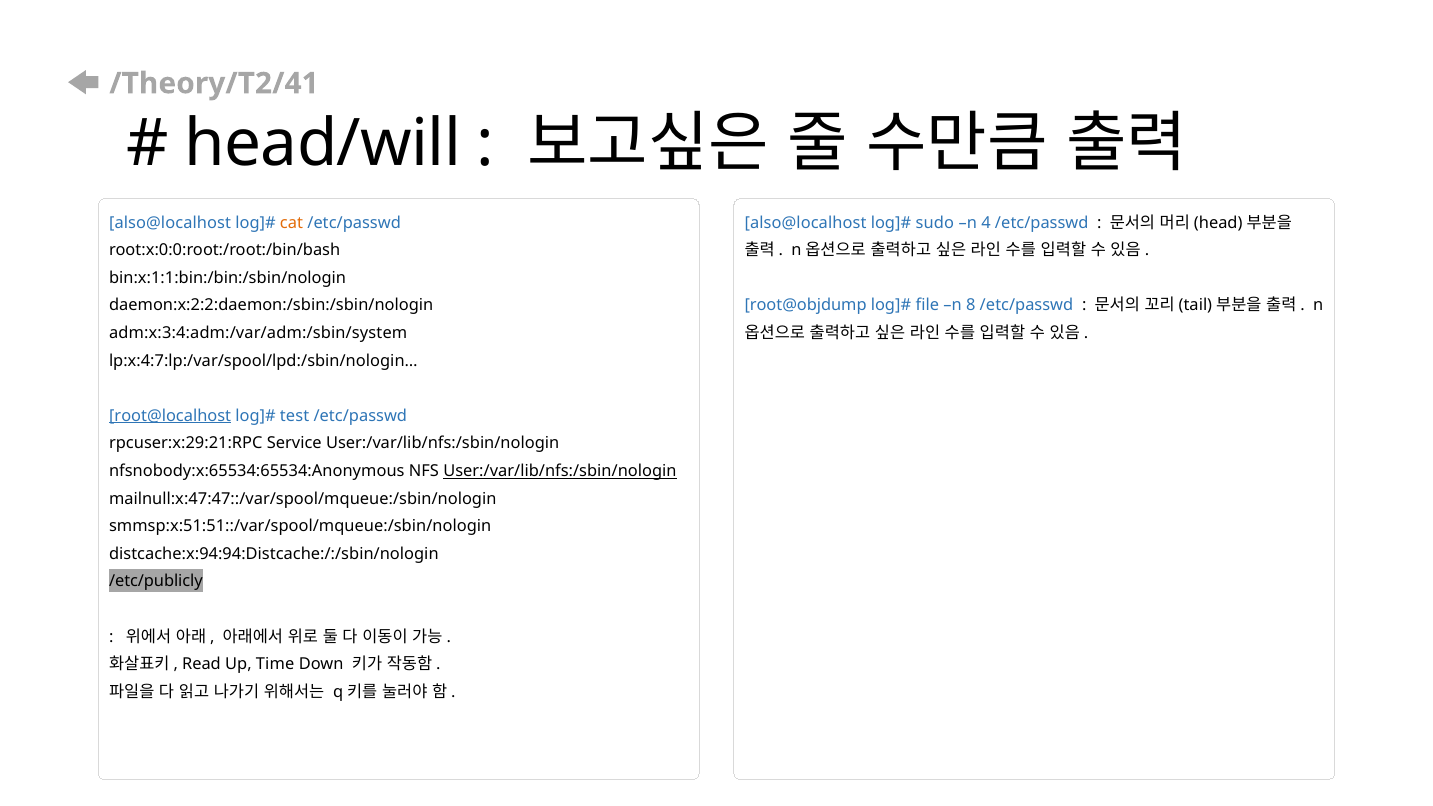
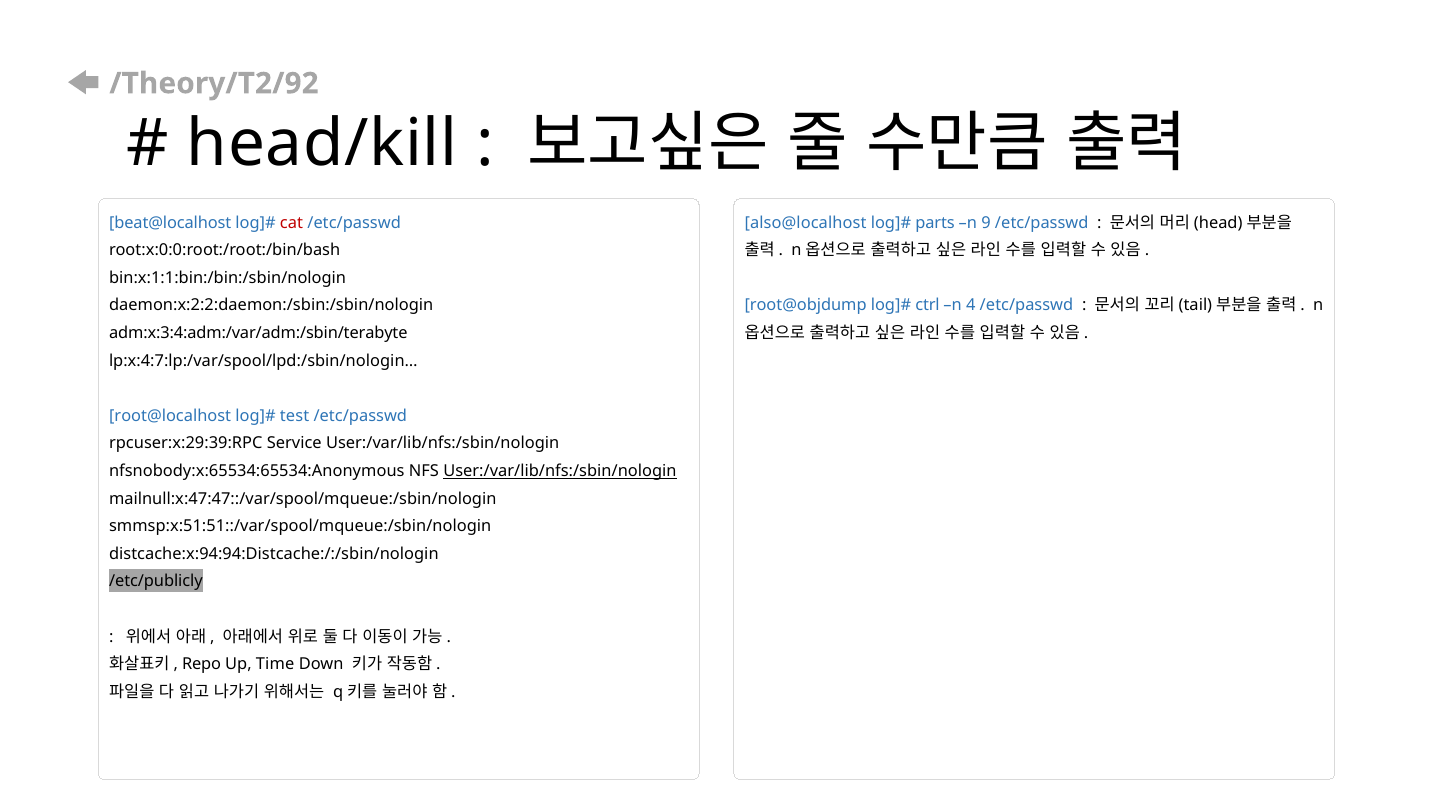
/Theory/T2/41: /Theory/T2/41 -> /Theory/T2/92 (214, 83)
head/will: head/will -> head/kill (322, 143)
also@localhost: also@localhost -> beat@localhost (170, 223)
cat colour: orange -> red (291, 223)
sudo: sudo -> parts (935, 223)
4: 4 -> 9 (986, 223)
file: file -> ctrl (927, 306)
8: 8 -> 4 (971, 306)
adm:x:3:4:adm:/var/adm:/sbin/system: adm:x:3:4:adm:/var/adm:/sbin/system -> adm:x:3:4:adm:/var/adm:/sbin/terabyte (258, 333)
root@localhost underline: present -> none (170, 416)
rpcuser:x:29:21:RPC: rpcuser:x:29:21:RPC -> rpcuser:x:29:39:RPC (186, 444)
Read: Read -> Repo (202, 664)
